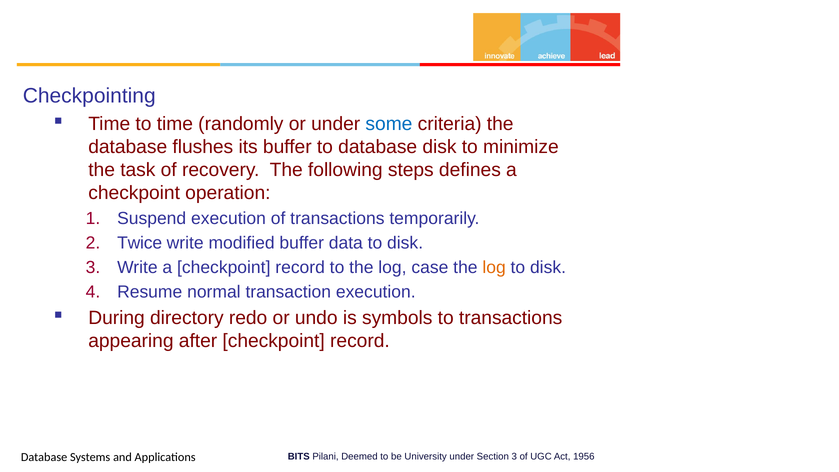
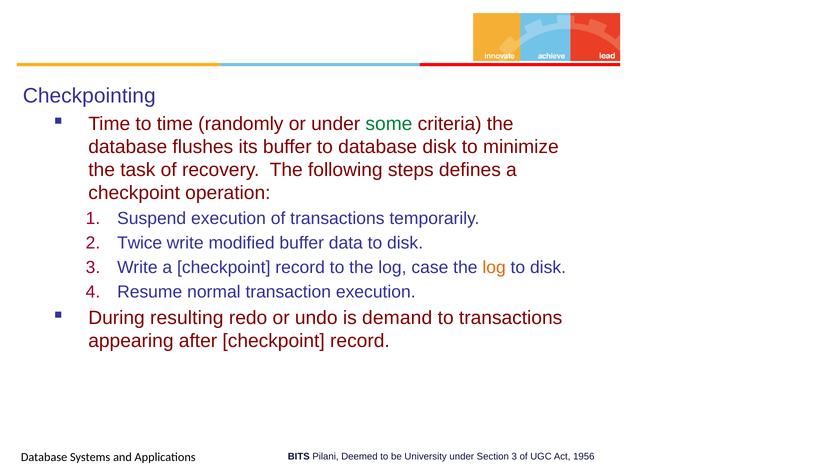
some colour: blue -> green (389, 124)
directory: directory -> resulting (187, 318)
symbols: symbols -> demand (397, 318)
